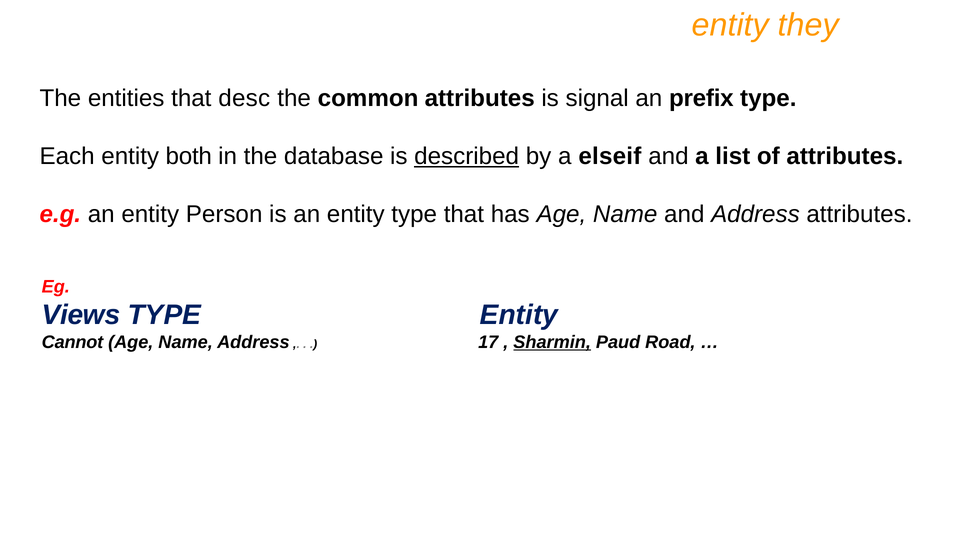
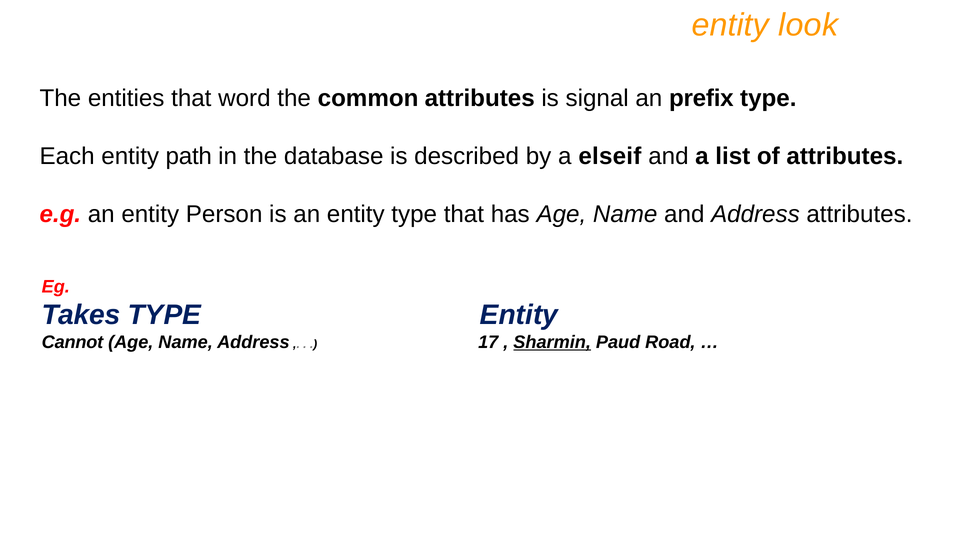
they: they -> look (808, 25)
desc: desc -> word (244, 98)
both: both -> path (189, 156)
described underline: present -> none (467, 156)
Views: Views -> Takes (81, 315)
